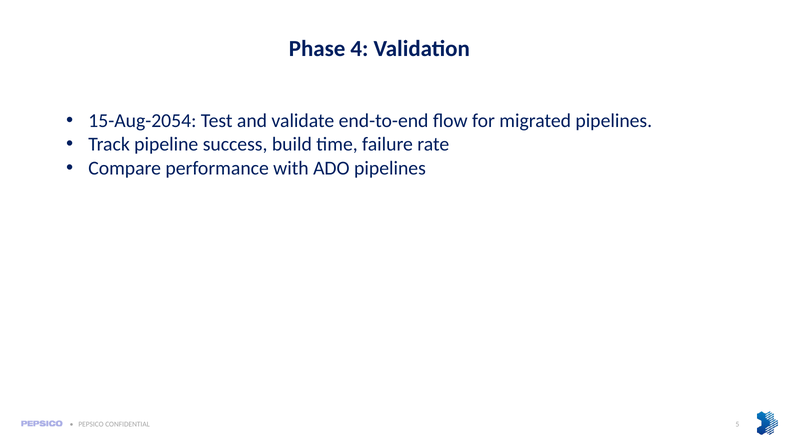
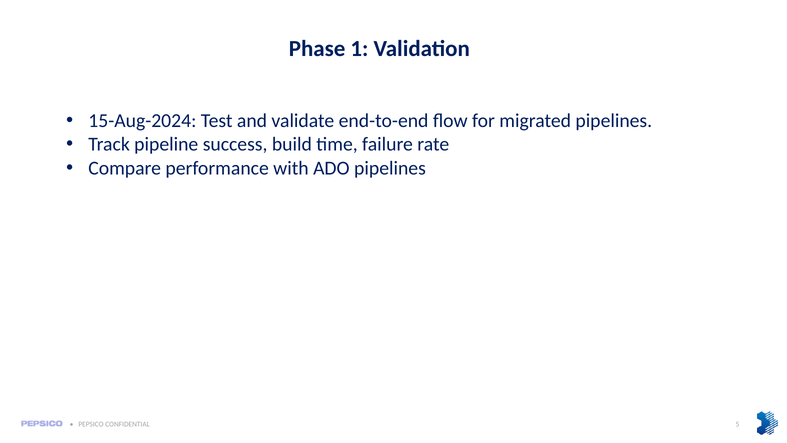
4: 4 -> 1 (359, 49)
15-Aug-2054: 15-Aug-2054 -> 15-Aug-2024 (142, 121)
